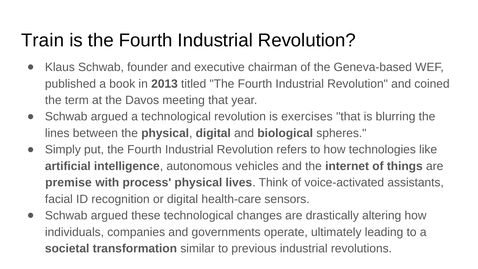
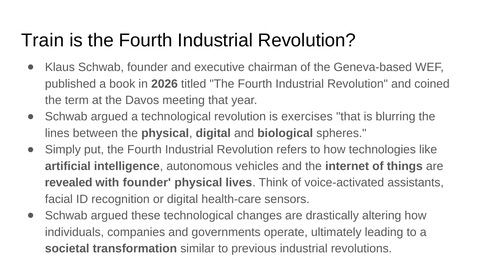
2013: 2013 -> 2026 (165, 84)
premise: premise -> revealed (69, 183)
with process: process -> founder (147, 183)
